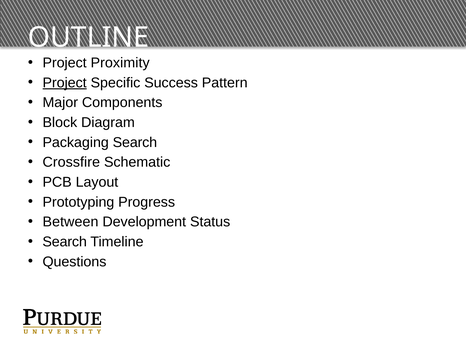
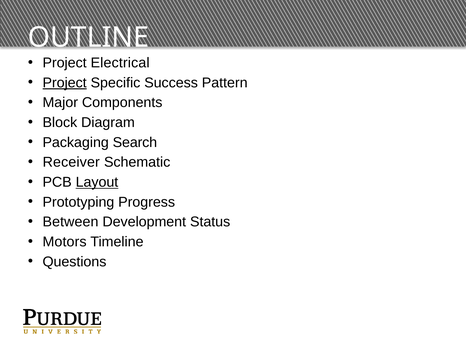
Proximity: Proximity -> Electrical (120, 63)
Crossfire: Crossfire -> Receiver (71, 162)
Layout underline: none -> present (97, 182)
Search: Search -> Motors (65, 242)
